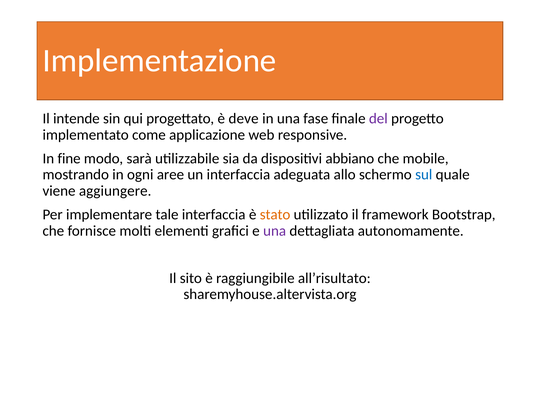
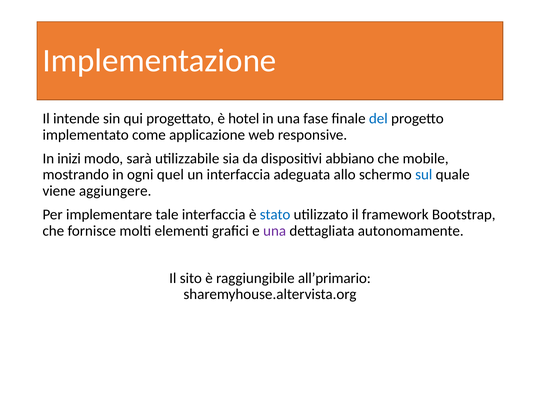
deve: deve -> hotel (244, 119)
del colour: purple -> blue (378, 119)
fine: fine -> inizi (69, 158)
aree: aree -> quel (170, 175)
stato colour: orange -> blue (275, 215)
all’risultato: all’risultato -> all’primario (334, 278)
